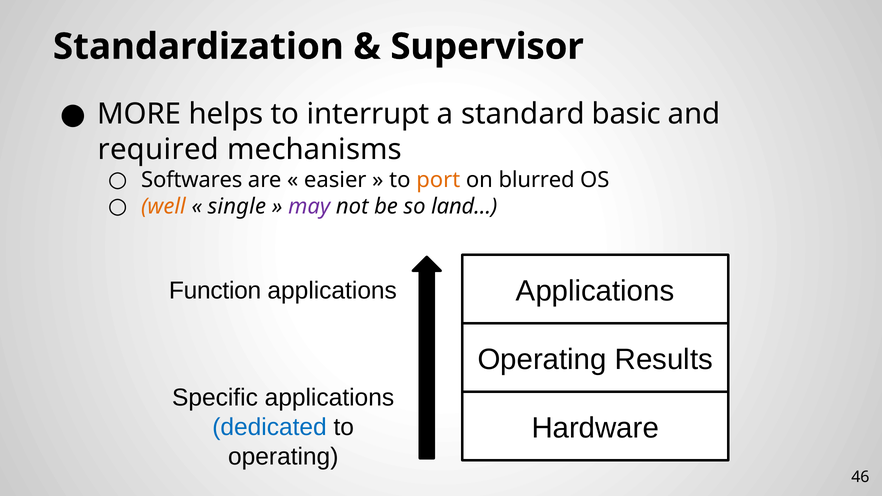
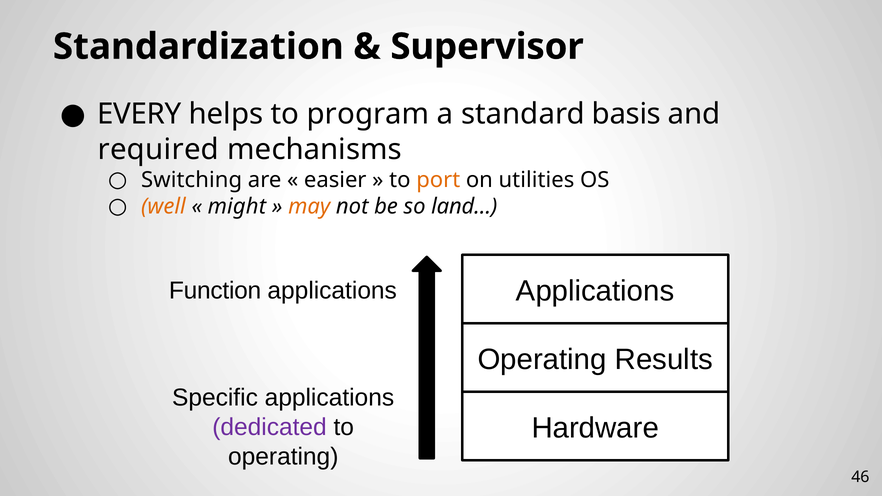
MORE: MORE -> EVERY (139, 114)
interrupt: interrupt -> program (368, 114)
basic: basic -> basis (626, 114)
Softwares: Softwares -> Switching (192, 180)
blurred: blurred -> utilities (536, 180)
single: single -> might (237, 206)
may colour: purple -> orange (309, 206)
dedicated colour: blue -> purple (270, 427)
